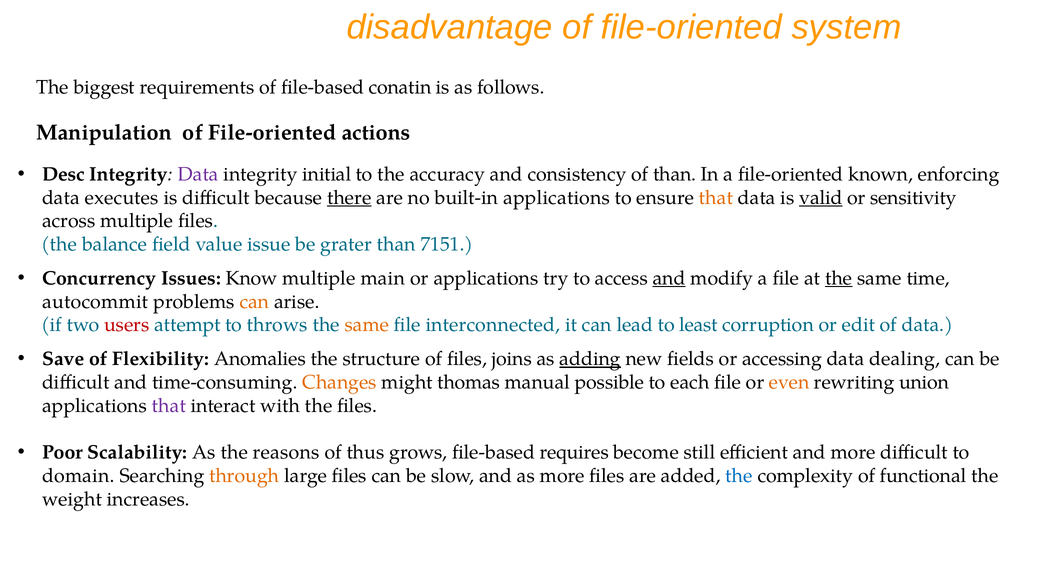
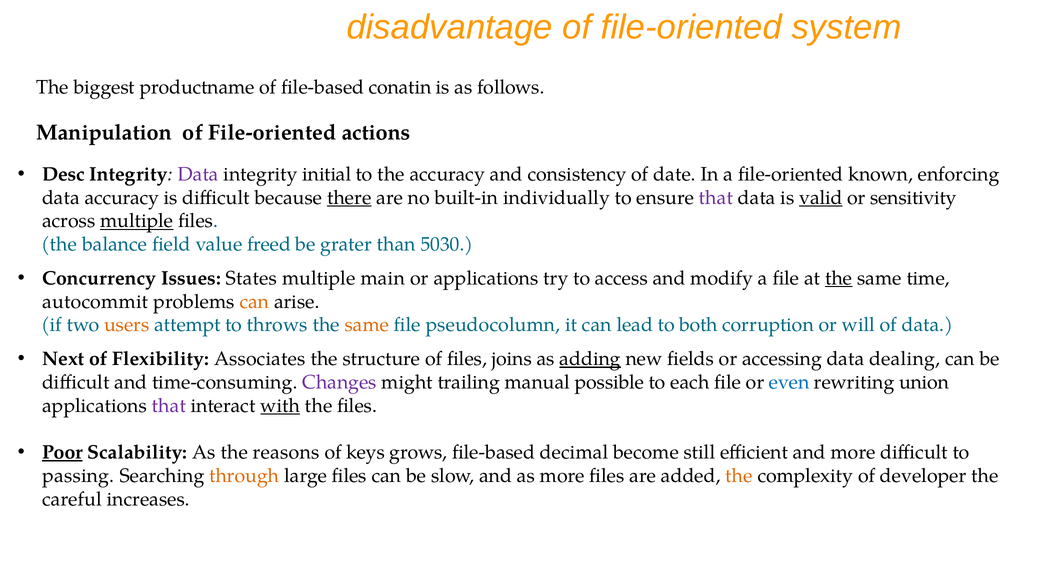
requirements: requirements -> productname (197, 87)
of than: than -> date (675, 174)
data executes: executes -> accuracy (122, 197)
built-in applications: applications -> individually (557, 197)
that colour: orange -> purple (716, 197)
multiple underline: none -> present (137, 221)
issue: issue -> freed (269, 244)
7151: 7151 -> 5030 (447, 244)
Know: Know -> States (252, 278)
and underline: present -> none (669, 278)
users colour: red -> orange (127, 325)
interconnected: interconnected -> pseudocolumn (493, 325)
least: least -> both (699, 325)
edit: edit -> will (858, 325)
Save: Save -> Next (63, 358)
Anomalies: Anomalies -> Associates (260, 358)
Changes colour: orange -> purple (339, 382)
thomas: thomas -> trailing (469, 382)
even colour: orange -> blue (789, 382)
with underline: none -> present (280, 405)
Poor underline: none -> present (62, 452)
thus: thus -> keys (366, 452)
requires: requires -> decimal (574, 452)
domain: domain -> passing (78, 475)
the colour: blue -> orange (739, 475)
functional: functional -> developer (923, 475)
weight: weight -> careful (72, 499)
